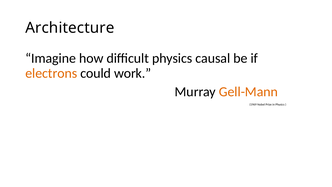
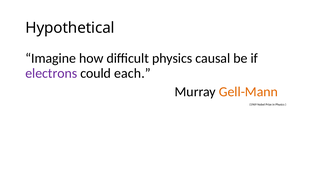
Architecture: Architecture -> Hypothetical (70, 28)
electrons colour: orange -> purple (51, 73)
work: work -> each (132, 73)
